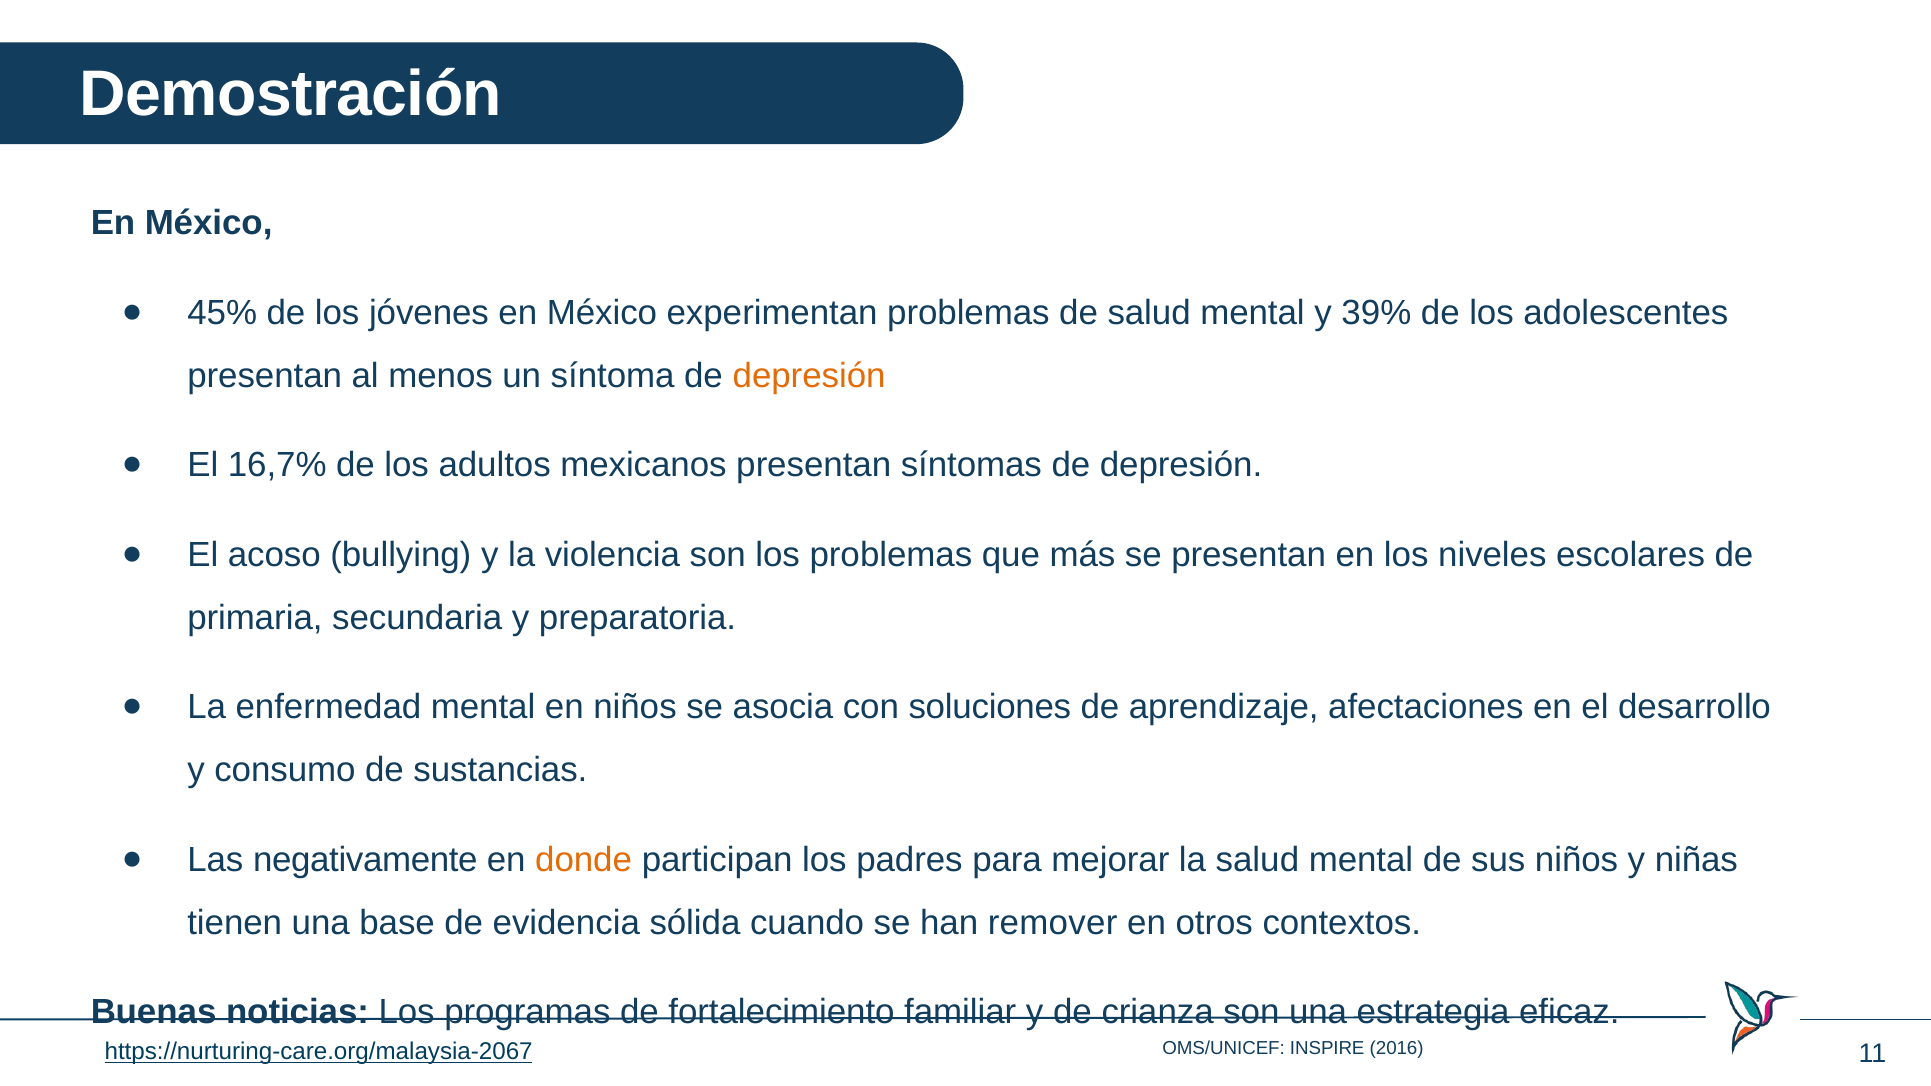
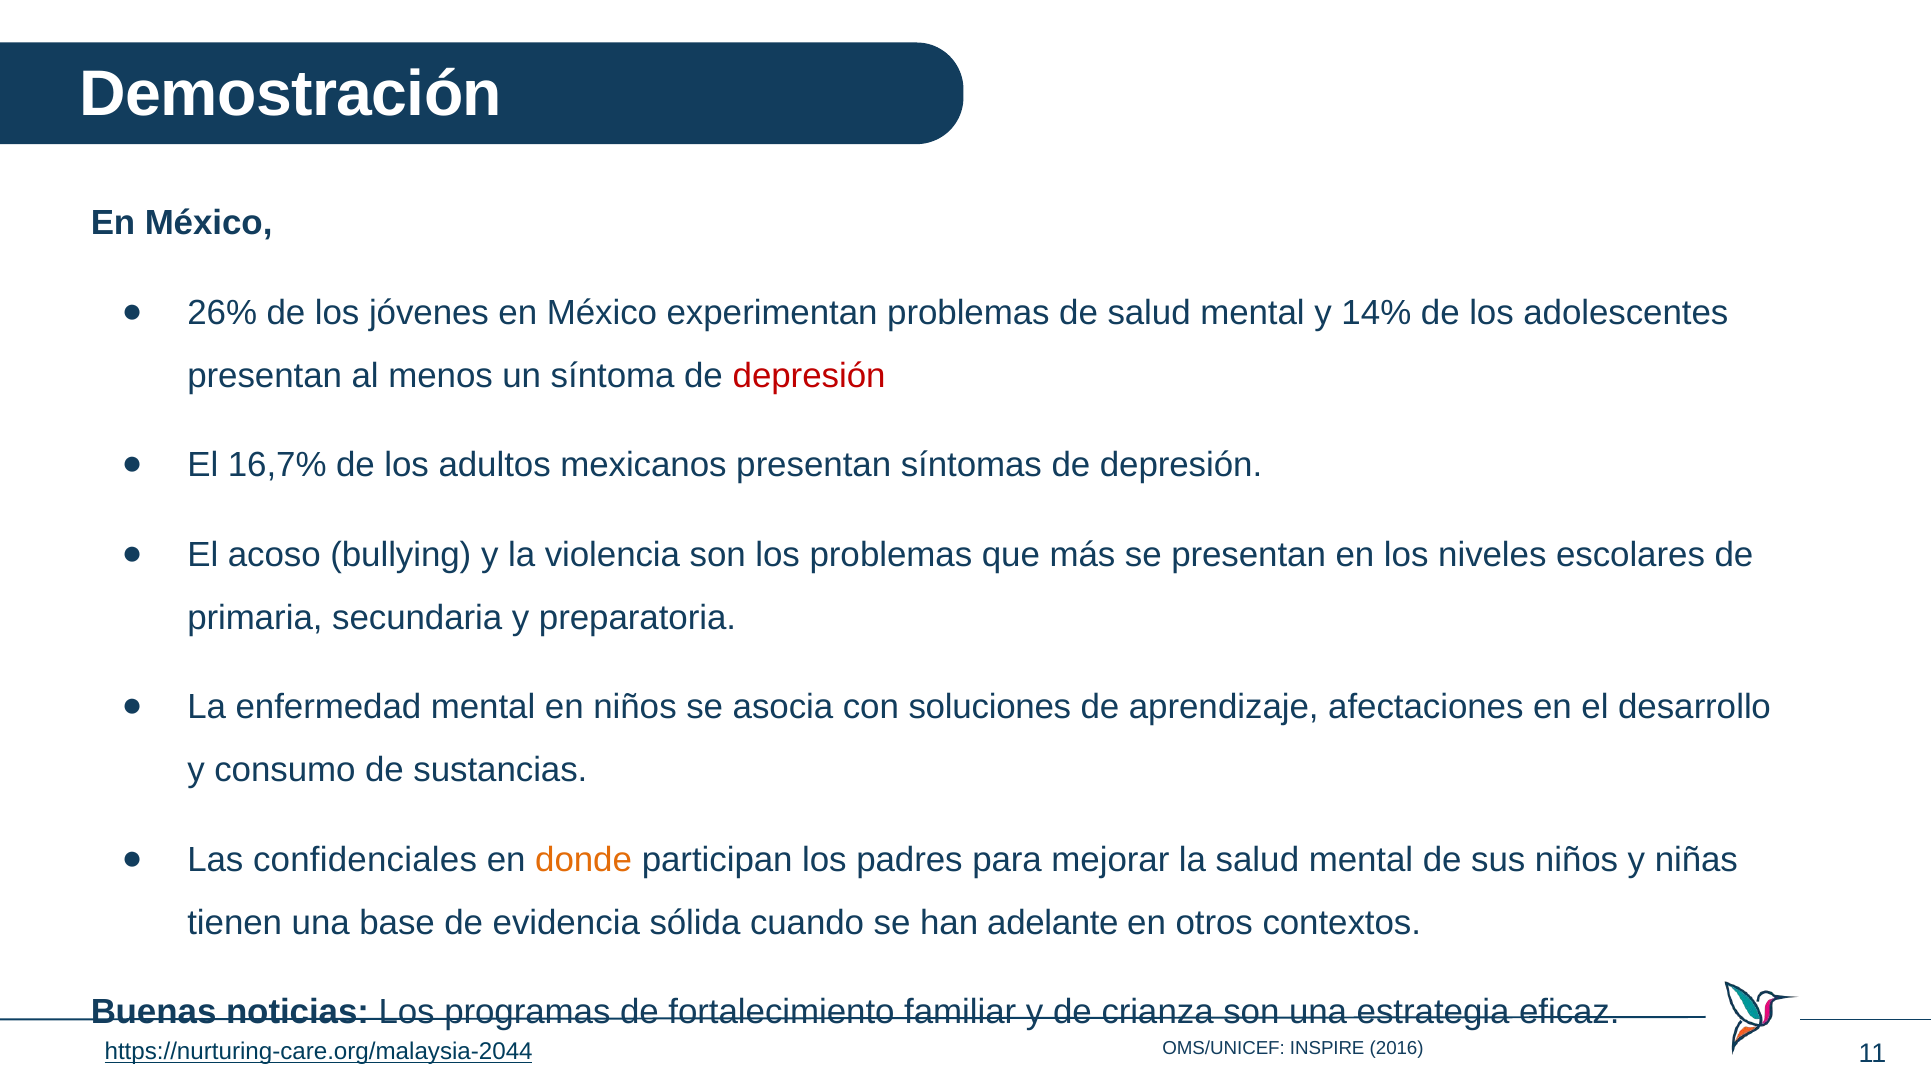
45%: 45% -> 26% (222, 313)
39%: 39% -> 14% (1376, 313)
depresión colour: orange -> red (809, 376)
negativamente: negativamente -> confidenciales (365, 860)
remover: remover -> adelante (1053, 923)
https://nurturing-care.org/malaysia-2067: https://nurturing-care.org/malaysia-2067 -> https://nurturing-care.org/malaysia-2044 (319, 1052)
